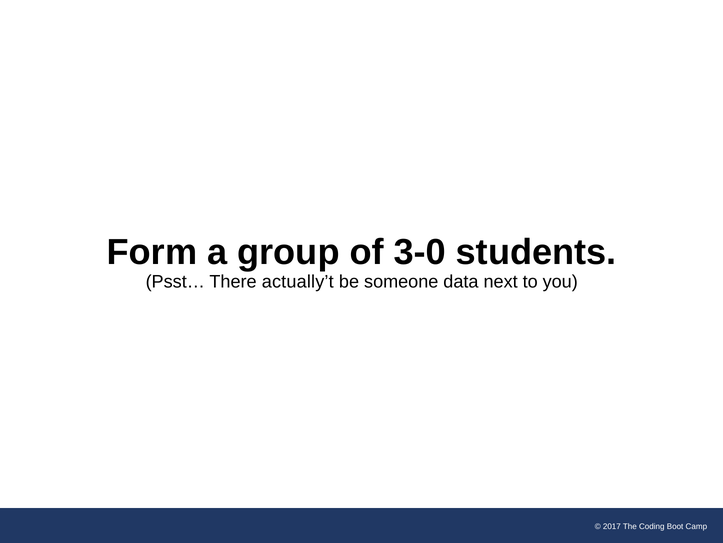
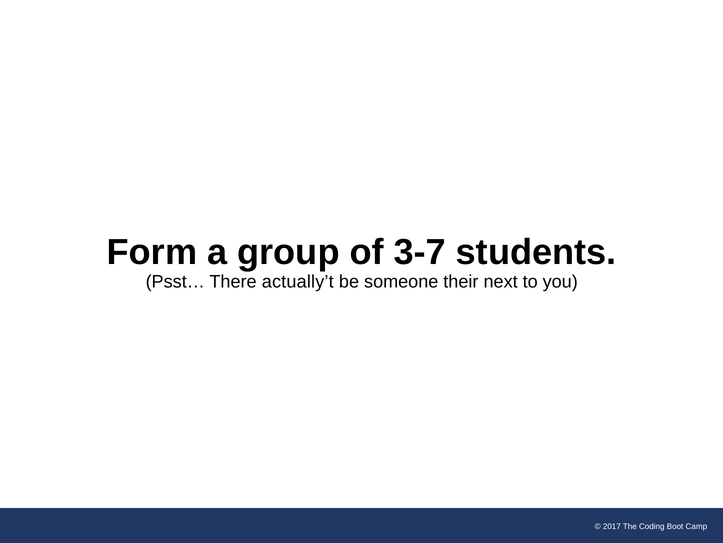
3-0: 3-0 -> 3-7 (420, 252)
data: data -> their (461, 281)
